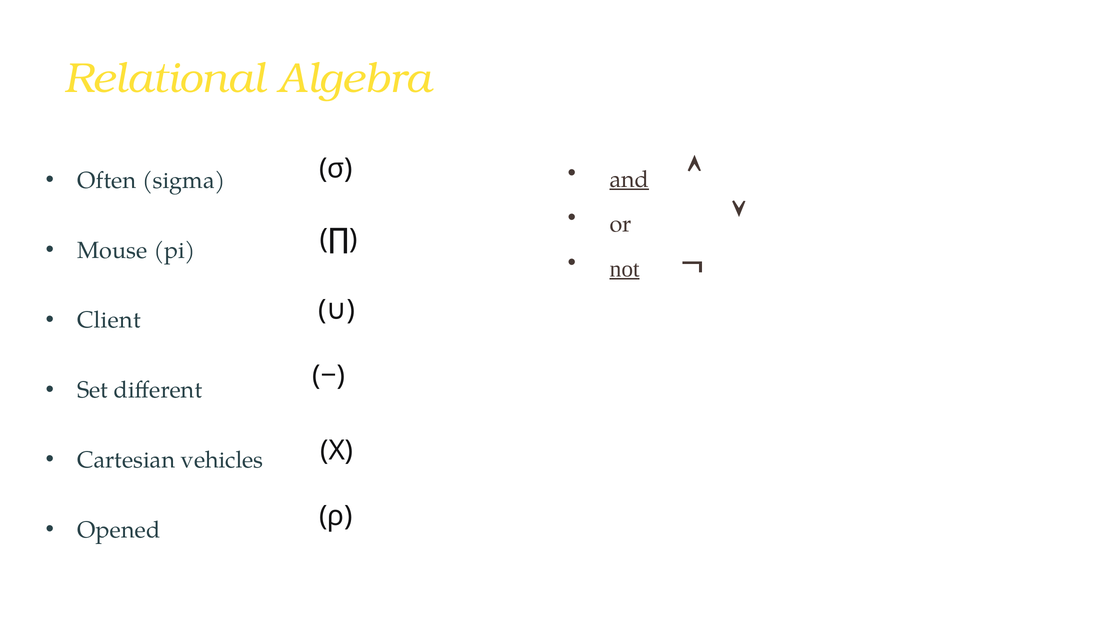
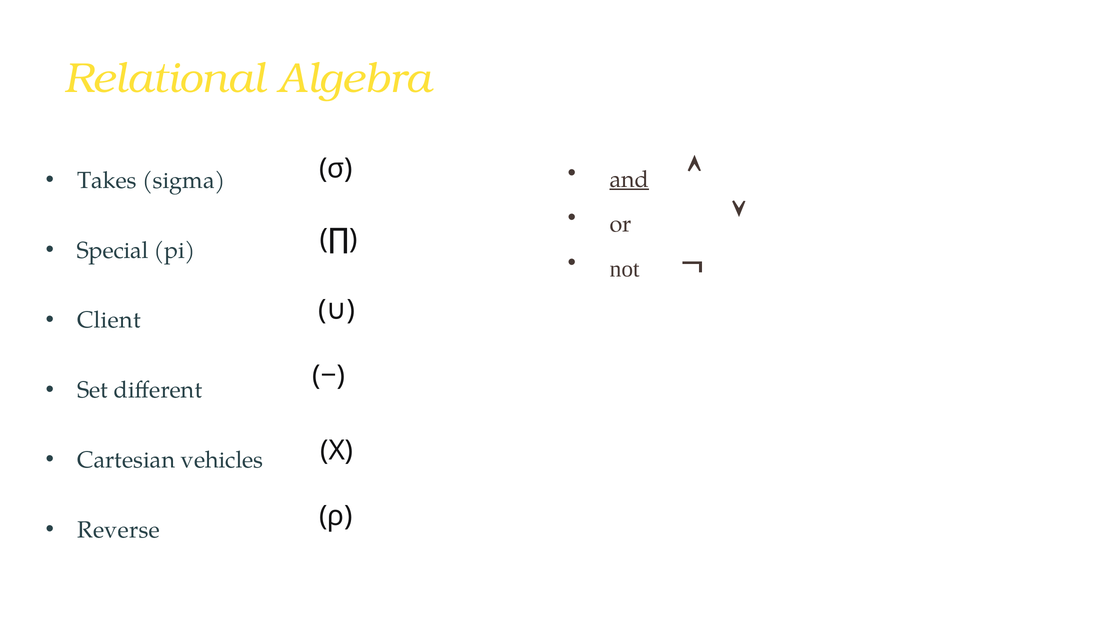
Often: Often -> Takes (107, 181)
Mouse: Mouse -> Special (113, 251)
not underline: present -> none (625, 269)
Opened: Opened -> Reverse (119, 530)
